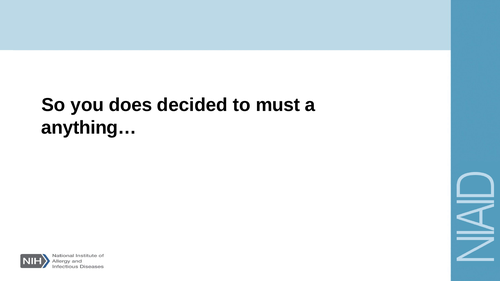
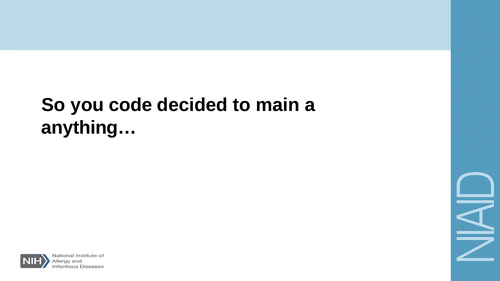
does: does -> code (131, 105)
must: must -> main (278, 105)
